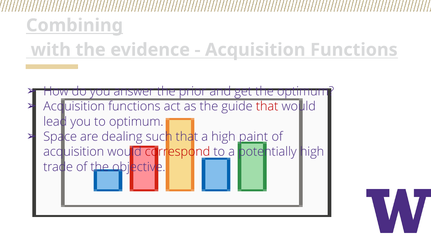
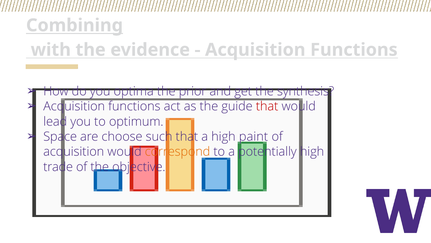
answer: answer -> optima (134, 91)
the optimum: optimum -> synthesis (306, 91)
dealing: dealing -> choose (122, 136)
correspond colour: red -> orange (178, 151)
